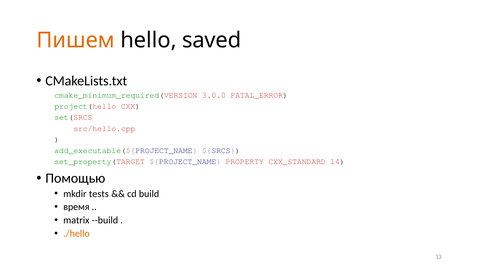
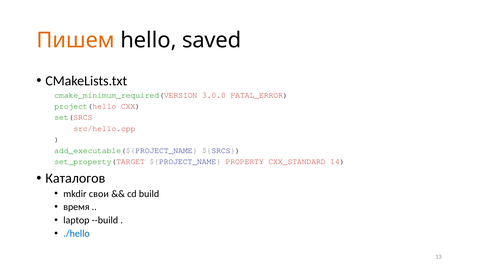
Помощью: Помощью -> Каталогов (75, 178)
tests: tests -> свои (99, 194)
matrix: matrix -> laptop (76, 220)
./hello colour: orange -> blue (77, 233)
